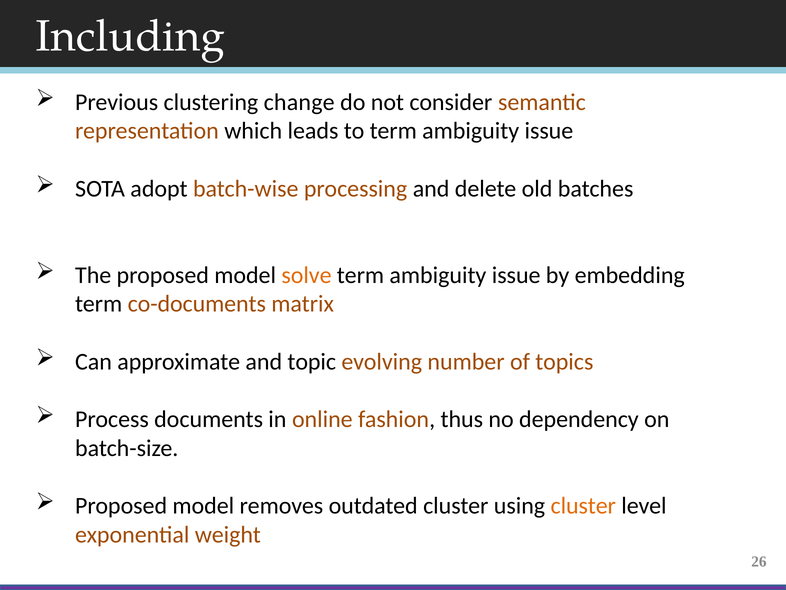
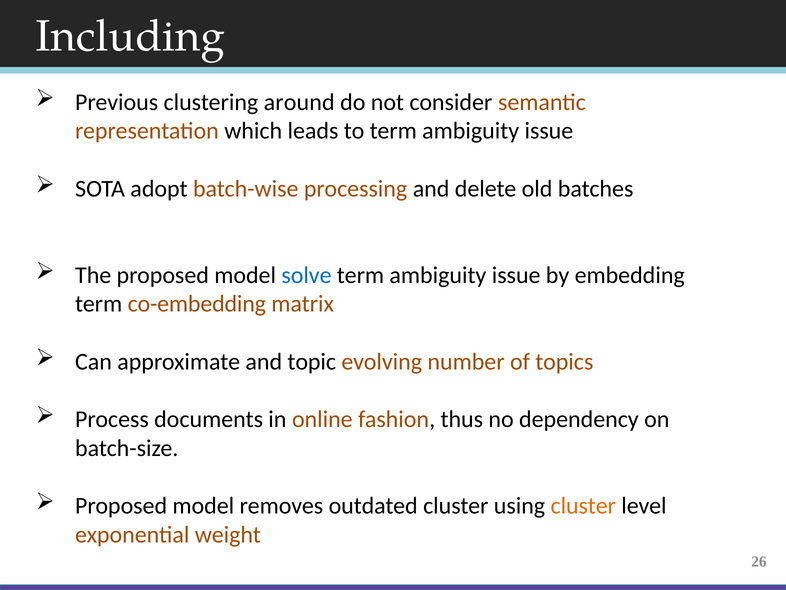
change: change -> around (299, 102)
solve colour: orange -> blue (307, 275)
co-documents: co-documents -> co-embedding (197, 304)
